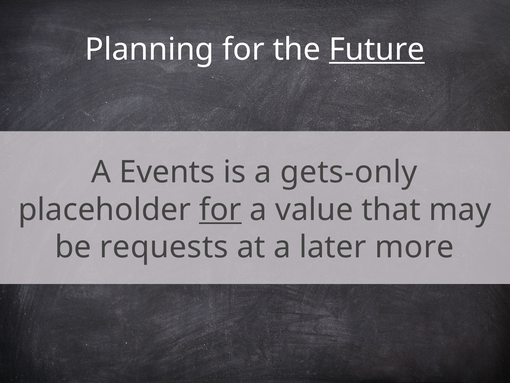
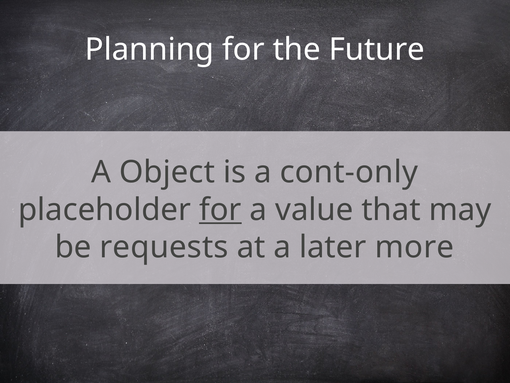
Future underline: present -> none (377, 49)
Events: Events -> Object (167, 172)
gets-only: gets-only -> cont-only (349, 172)
